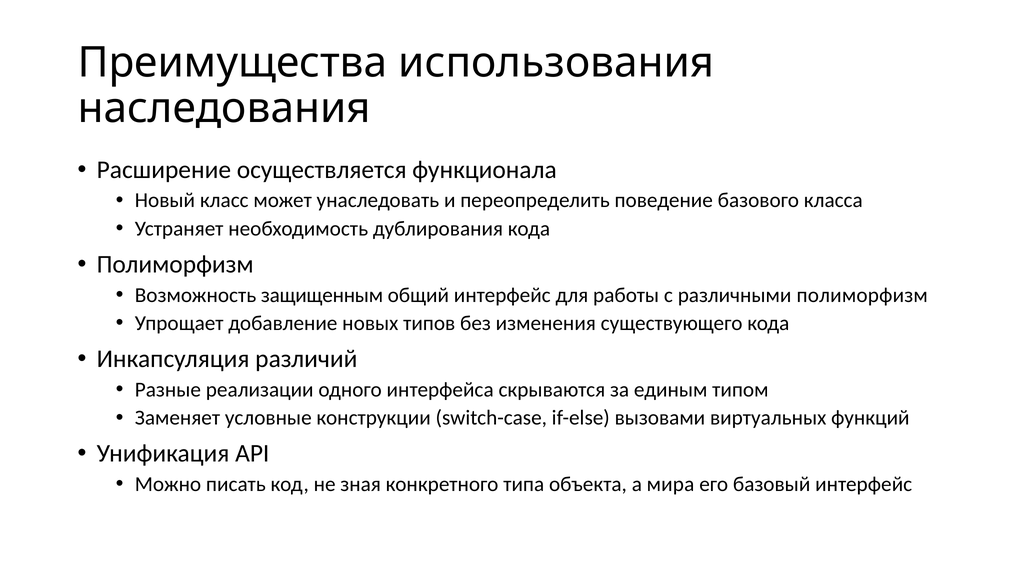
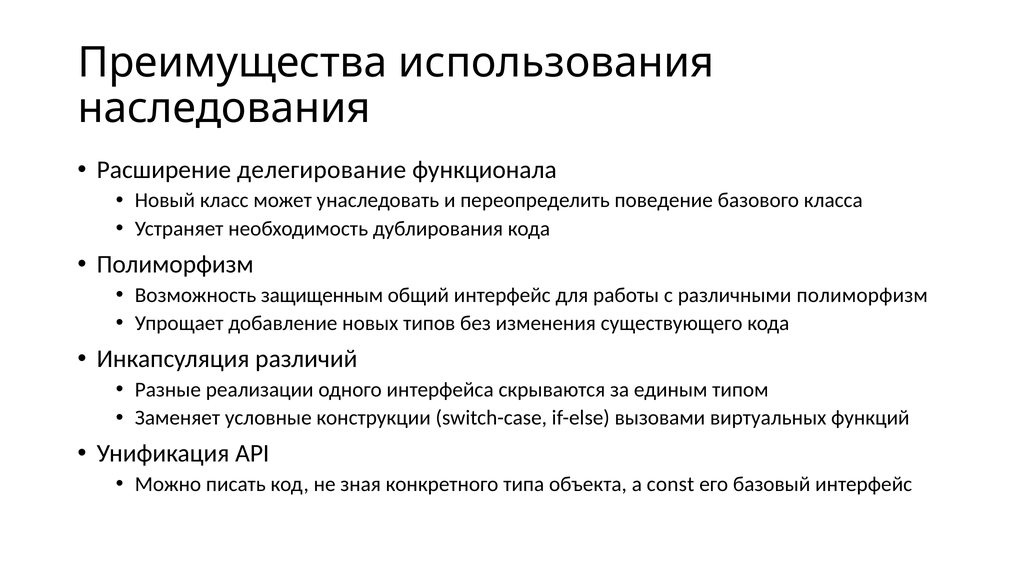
осуществляется: осуществляется -> делегирование (322, 170)
мира: мира -> const (671, 484)
